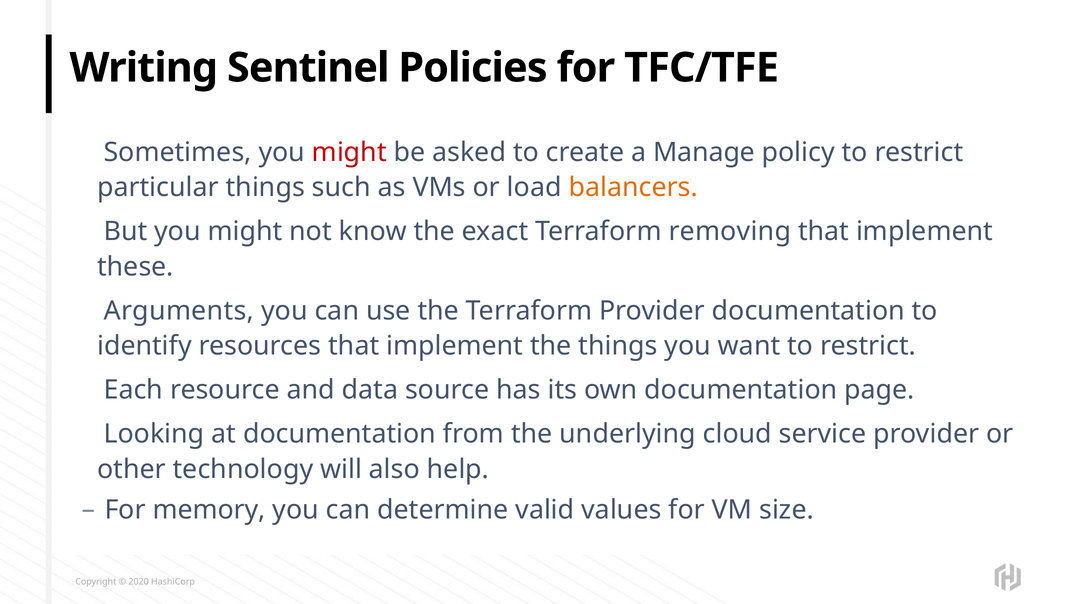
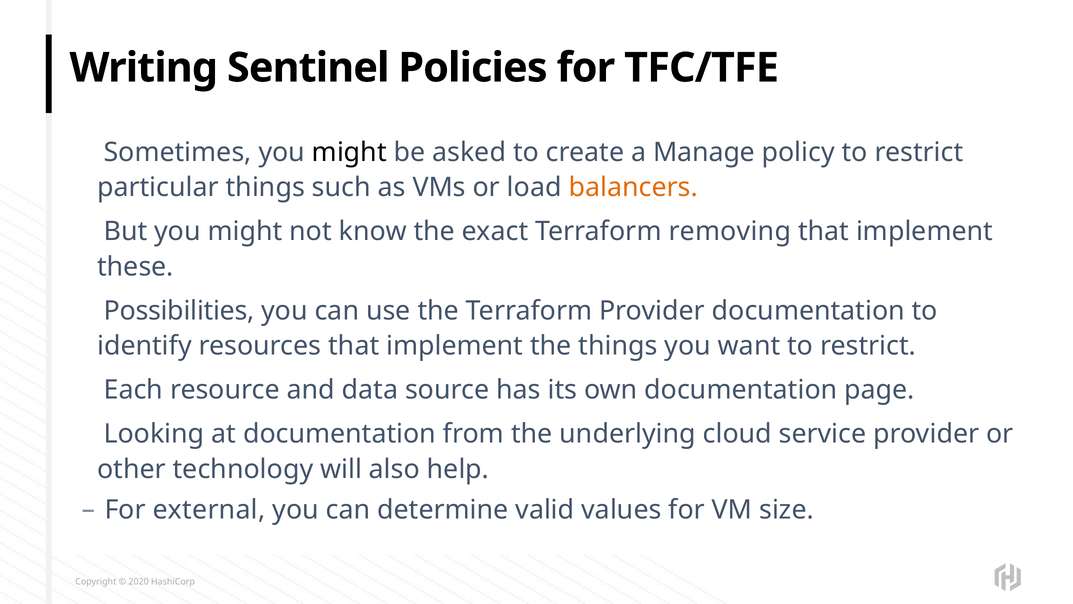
might colour: red -> black (349, 152)
Arguments: Arguments -> Possibilities (179, 310)
memory: memory -> external (209, 509)
